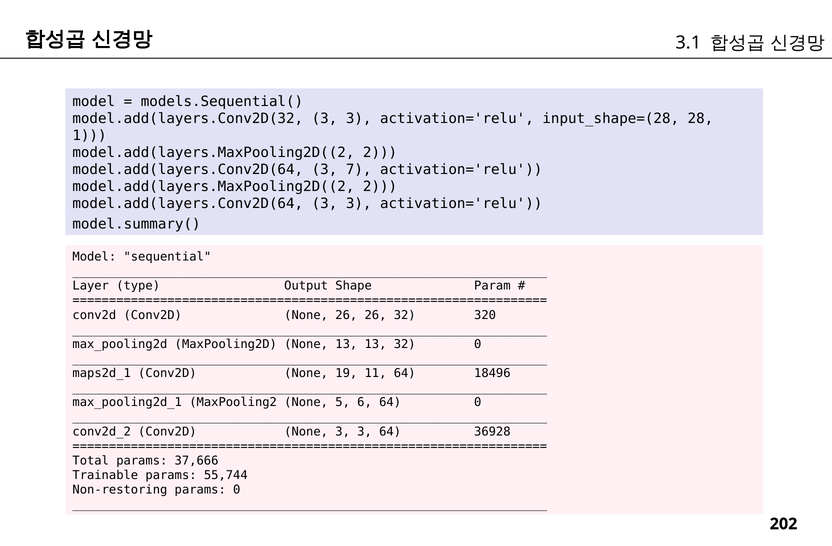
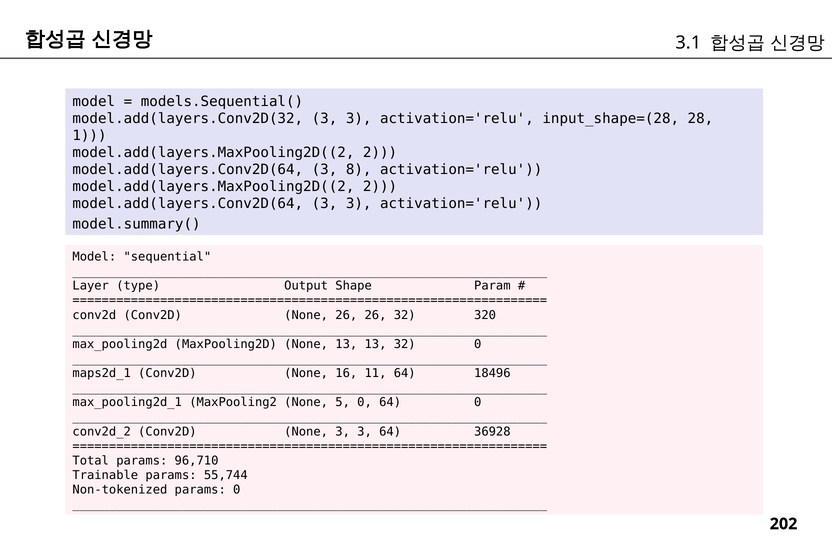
7: 7 -> 8 (359, 170)
19: 19 -> 16 (346, 374)
5 6: 6 -> 0 (365, 403)
37,666: 37,666 -> 96,710 (197, 461)
Non-restoring: Non-restoring -> Non-tokenized (120, 490)
